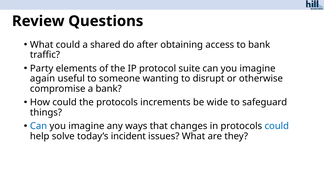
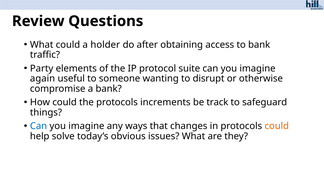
shared: shared -> holder (105, 45)
wide: wide -> track (217, 102)
could colour: blue -> orange (277, 126)
incident: incident -> obvious (128, 136)
